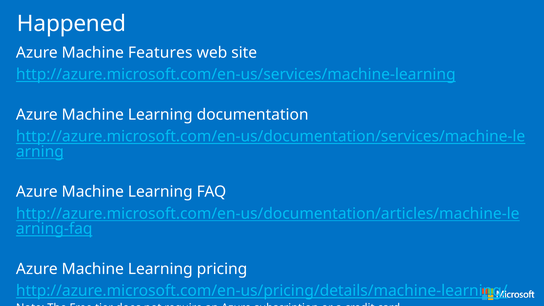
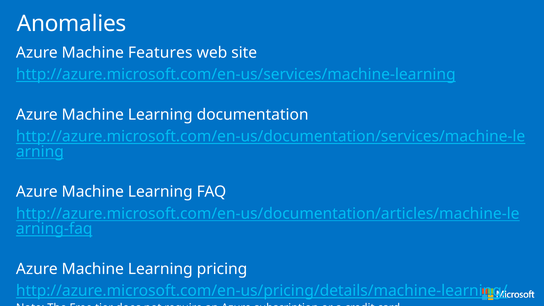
Happened: Happened -> Anomalies (72, 24)
